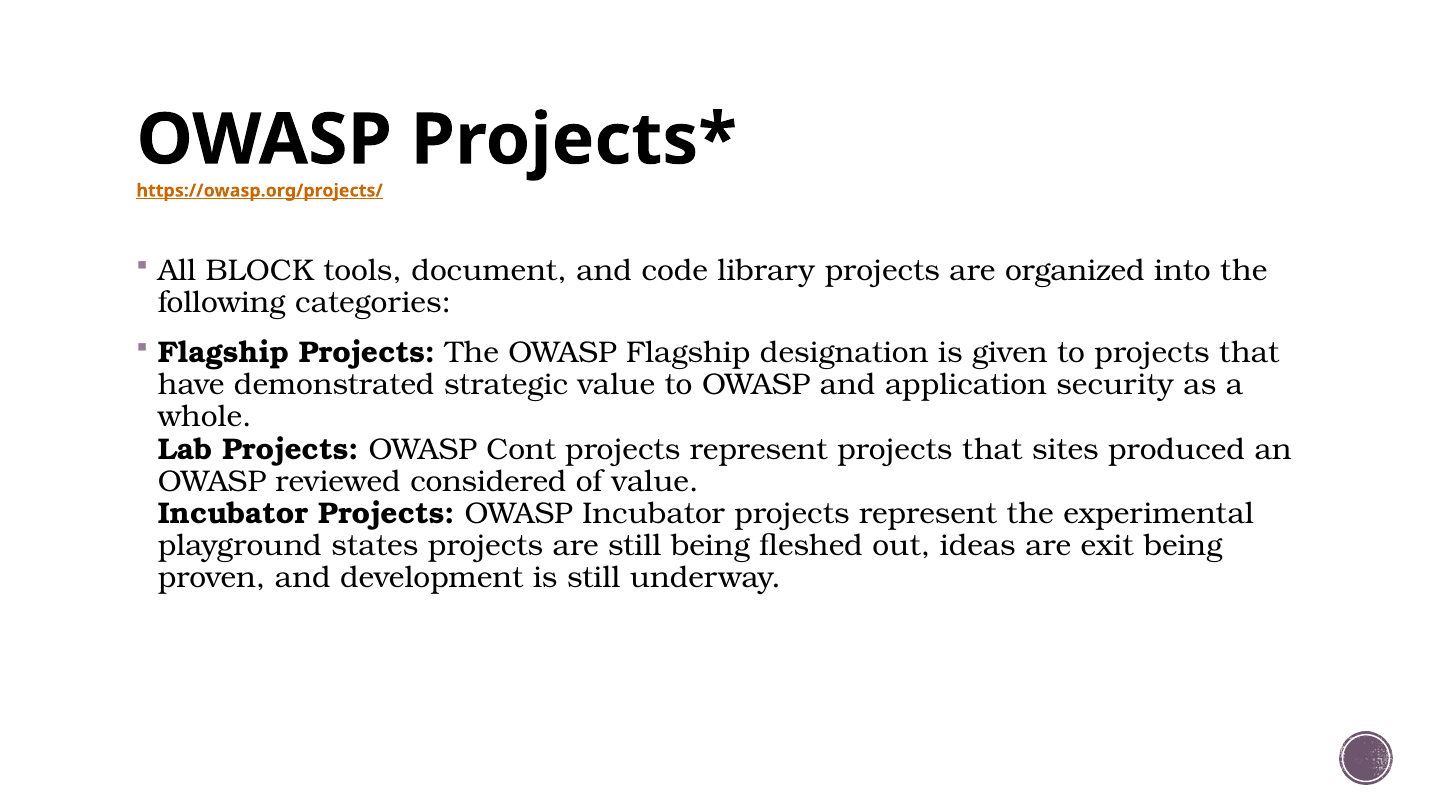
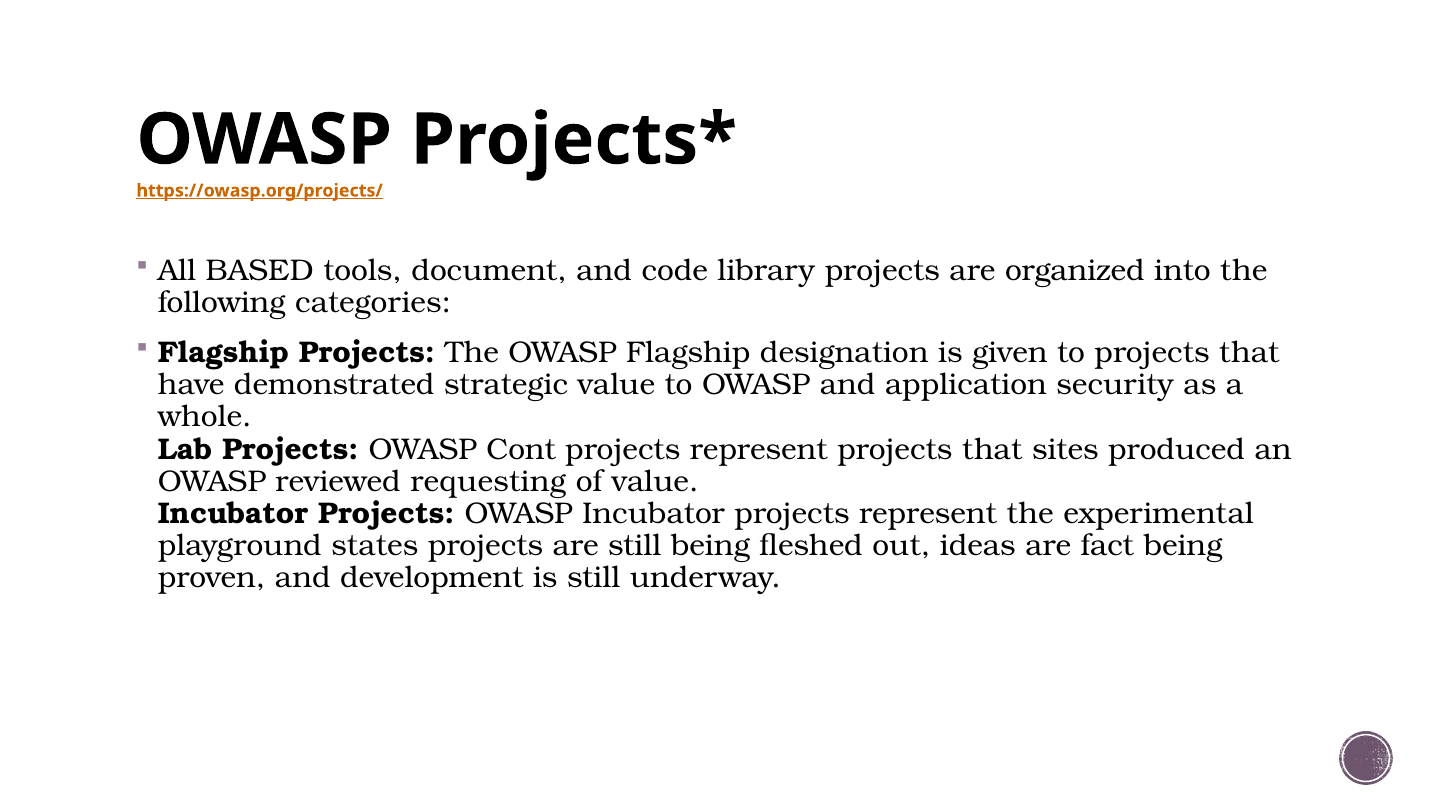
BLOCK: BLOCK -> BASED (260, 270)
considered: considered -> requesting (488, 482)
exit: exit -> fact (1107, 546)
